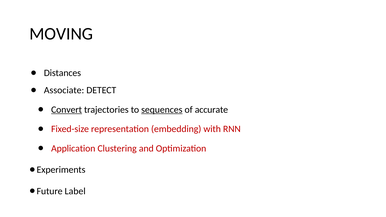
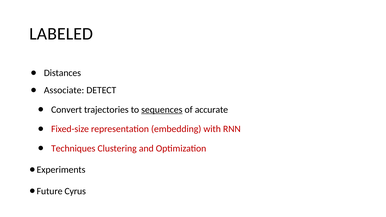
MOVING: MOVING -> LABELED (61, 34)
Convert underline: present -> none (67, 110)
Application: Application -> Techniques (73, 148)
Label: Label -> Cyrus (75, 191)
